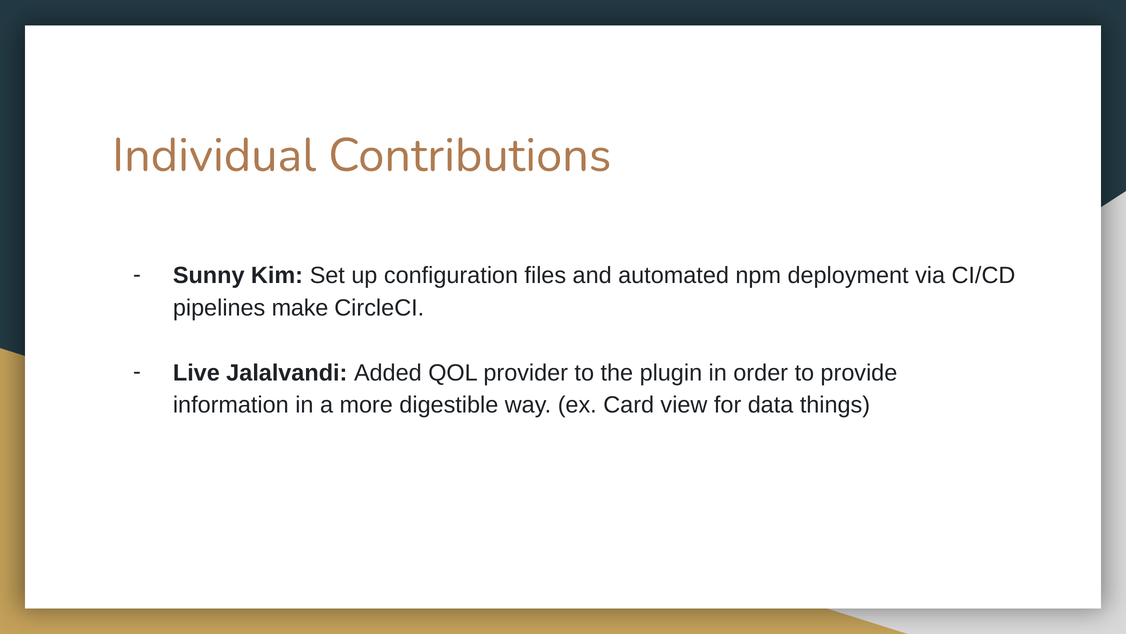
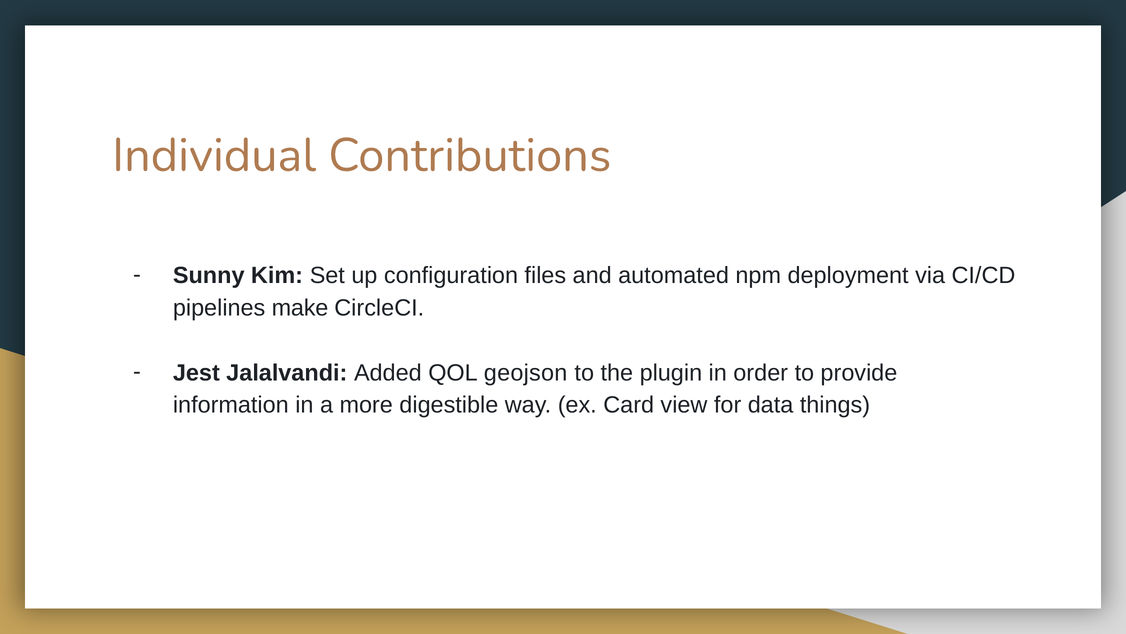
Live: Live -> Jest (196, 372)
provider: provider -> geojson (526, 372)
